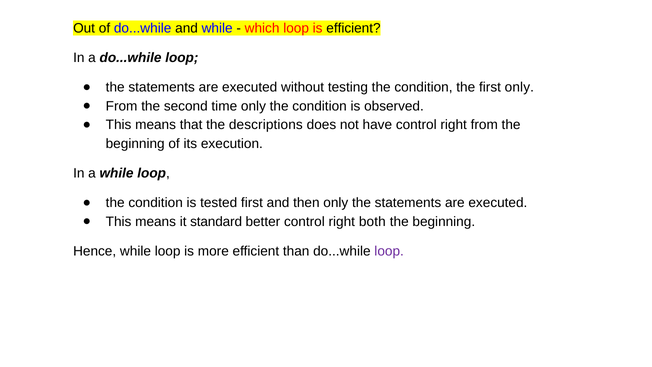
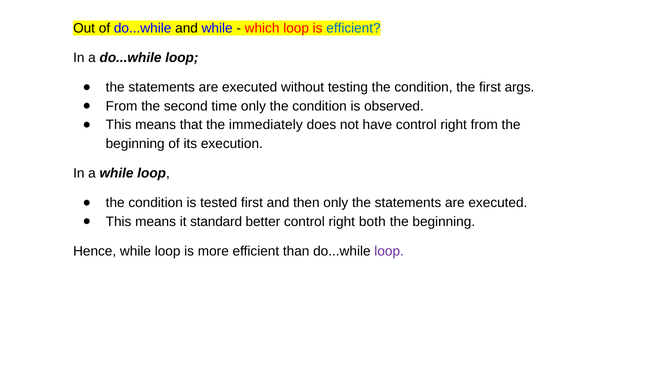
efficient colour: black -> blue (353, 28)
first only: only -> args (519, 87)
descriptions: descriptions -> immediately (266, 125)
